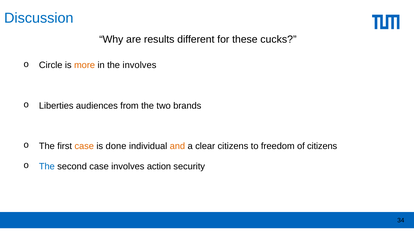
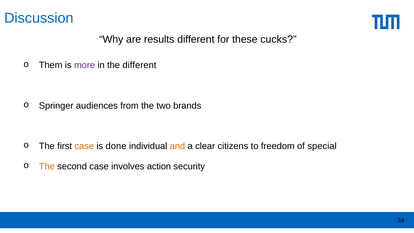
Circle: Circle -> Them (51, 65)
more colour: orange -> purple (85, 65)
the involves: involves -> different (139, 65)
Liberties: Liberties -> Springer (56, 106)
of citizens: citizens -> special (322, 146)
The colour: blue -> orange (47, 166)
